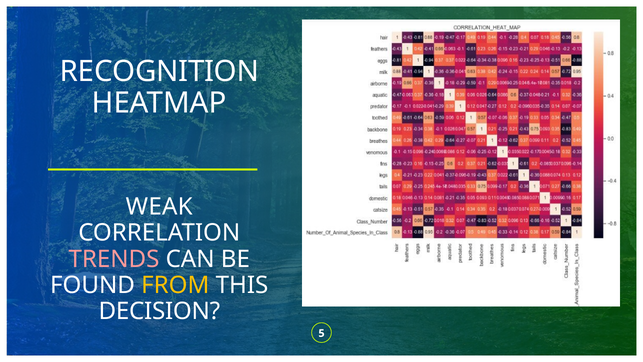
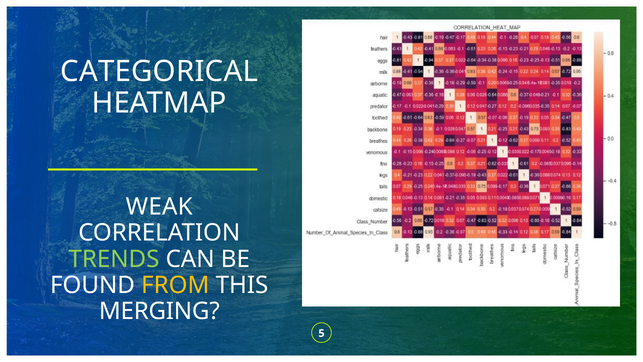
RECOGNITION: RECOGNITION -> CATEGORICAL (159, 71)
TRENDS colour: pink -> light green (114, 259)
DECISION: DECISION -> MERGING (159, 311)
